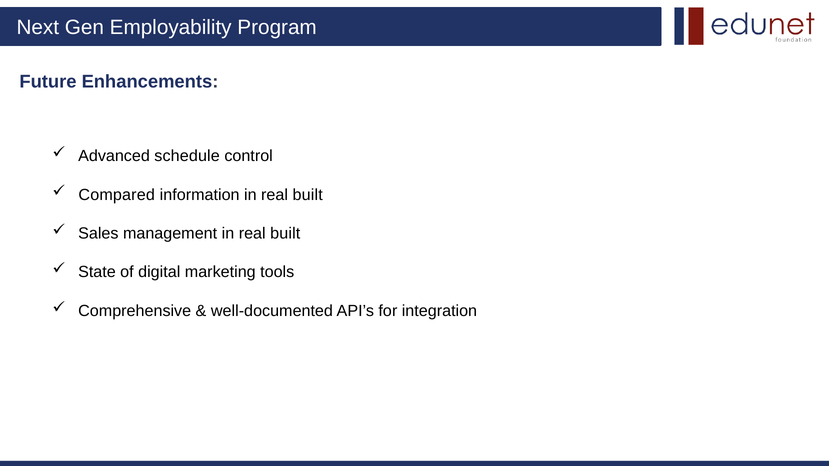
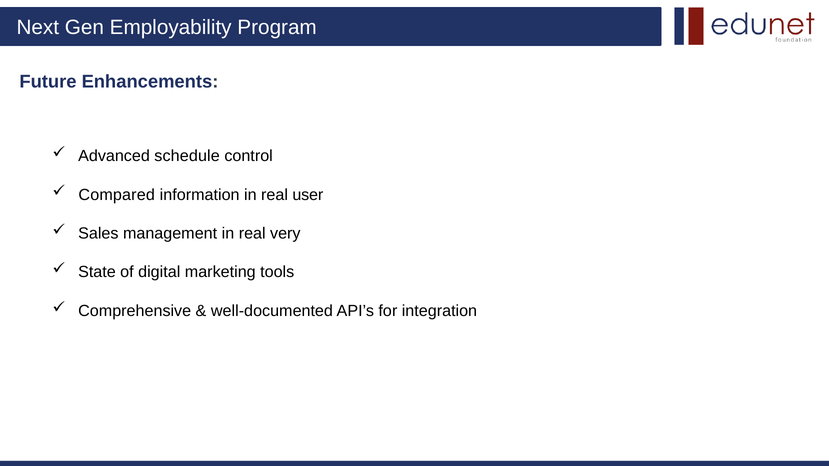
information in real built: built -> user (308, 195)
management in real built: built -> very (285, 234)
